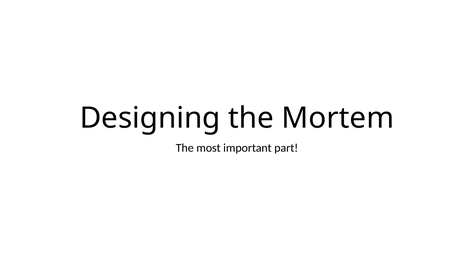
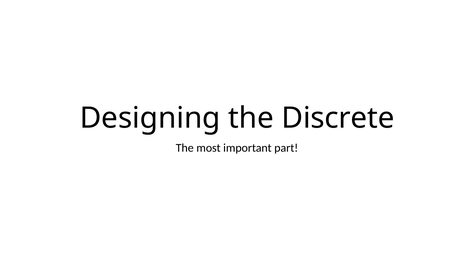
Mortem: Mortem -> Discrete (338, 118)
